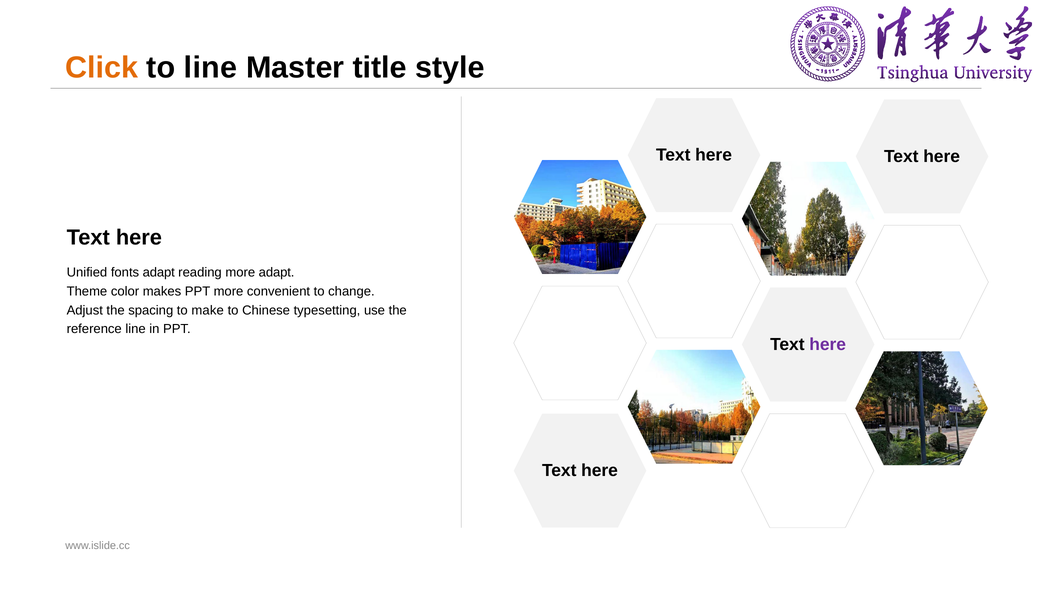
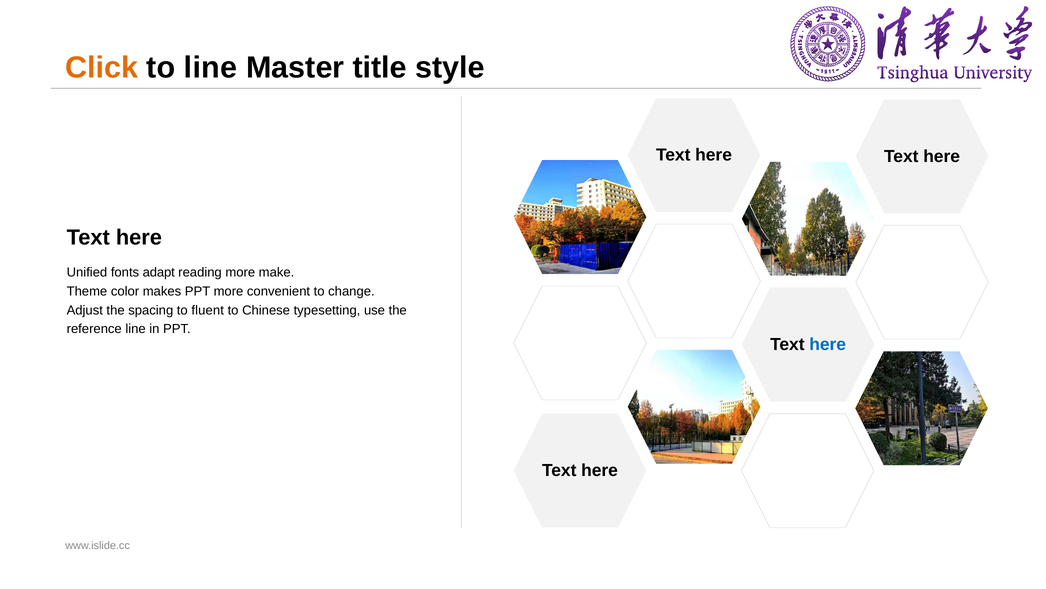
more adapt: adapt -> make (277, 272)
make: make -> fluent (208, 310)
here colour: purple -> blue (828, 344)
